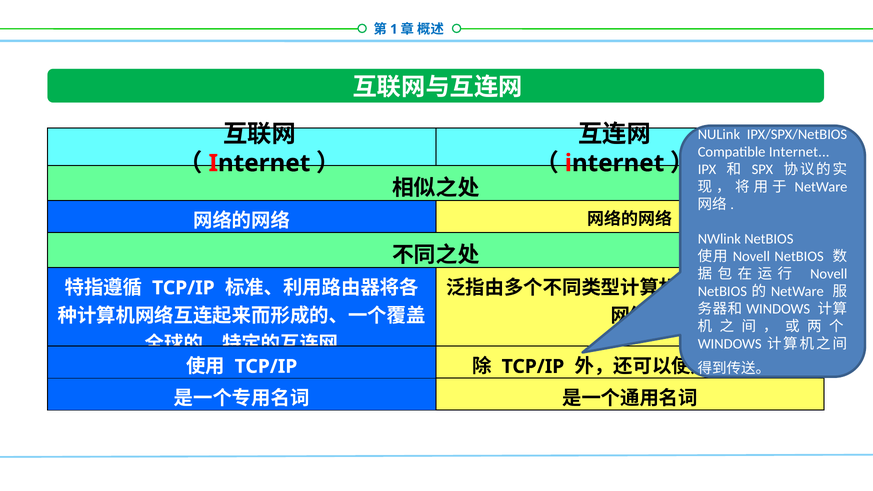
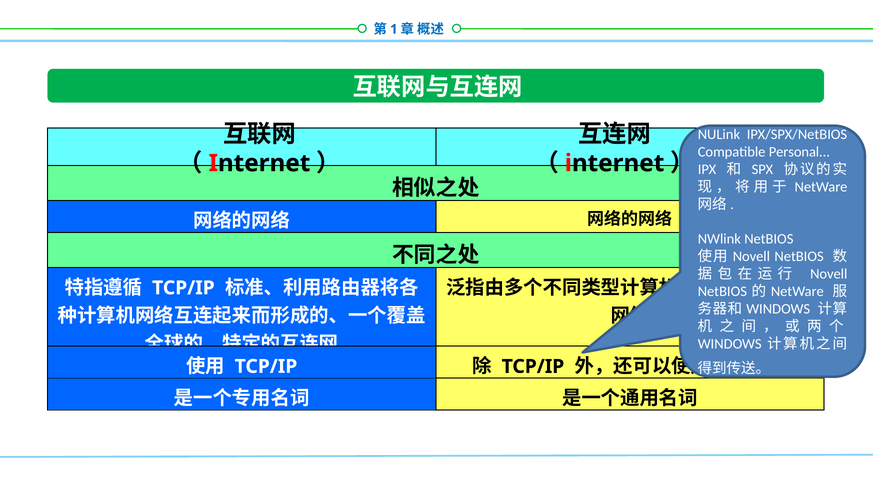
Compatible Internet: Internet -> Personal (799, 152)
